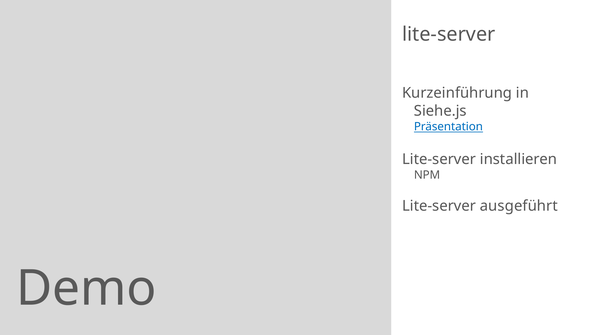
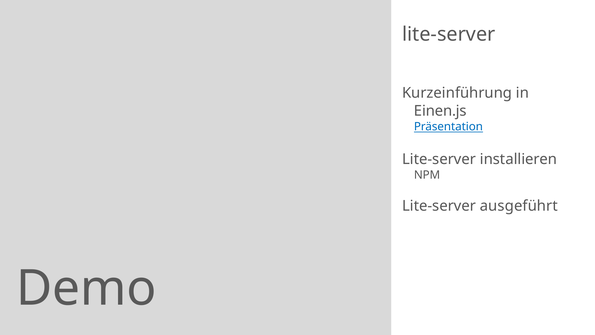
Siehe.js: Siehe.js -> Einen.js (440, 111)
